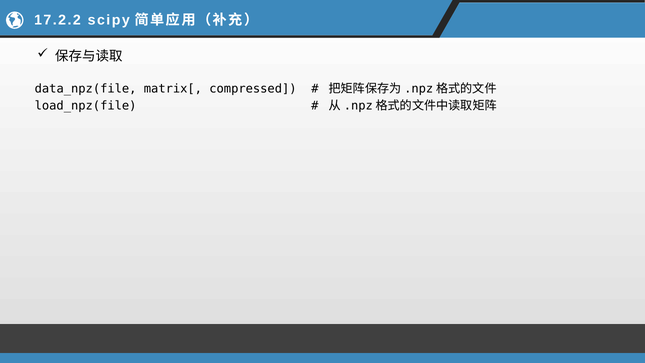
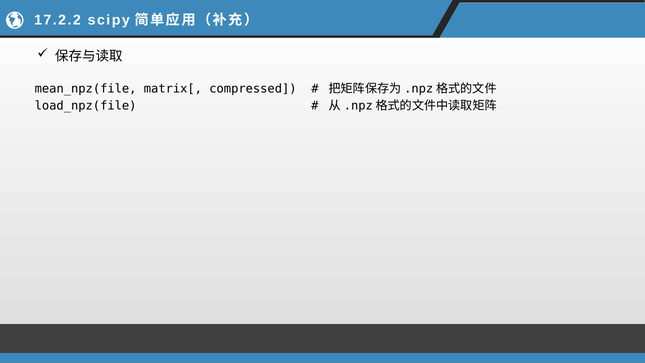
data_npz(file: data_npz(file -> mean_npz(file (86, 89)
